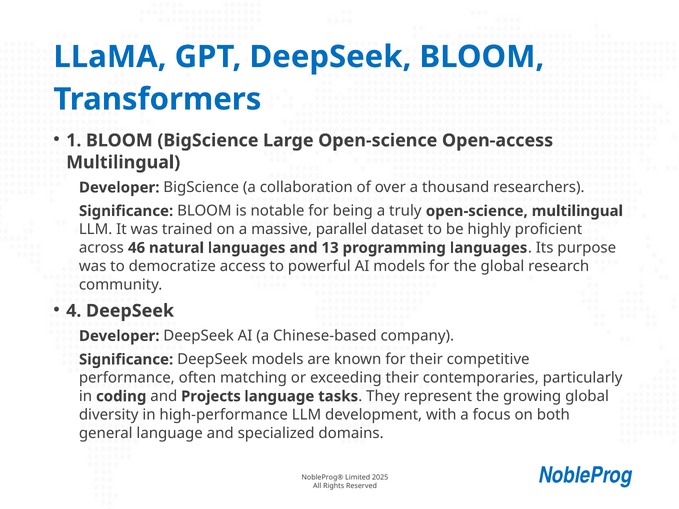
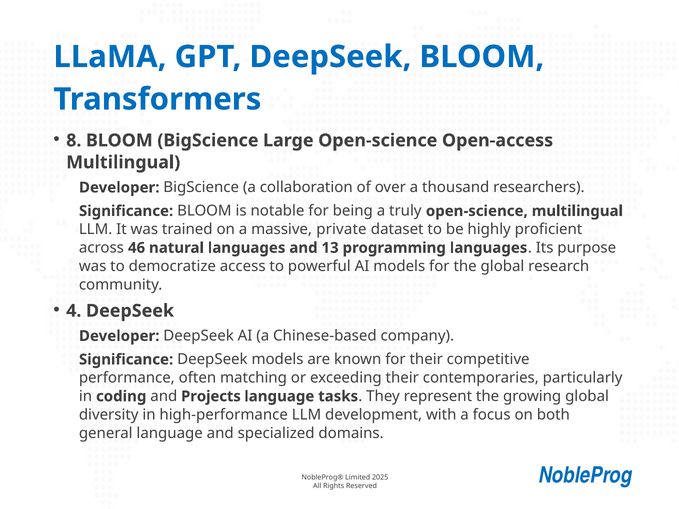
1: 1 -> 8 (74, 141)
parallel: parallel -> private (341, 230)
